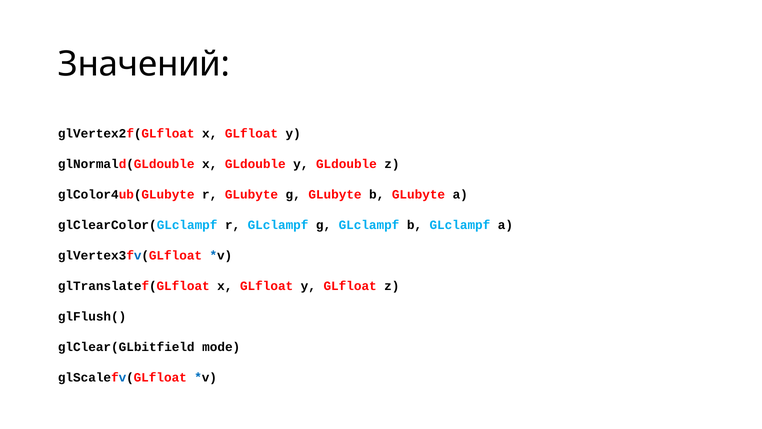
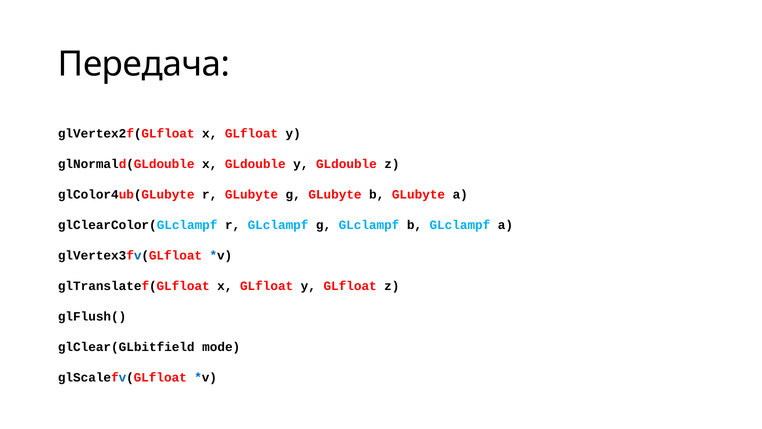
Значений: Значений -> Передача (144, 64)
